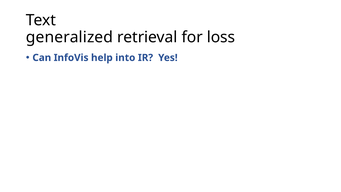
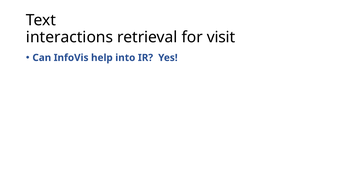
generalized: generalized -> interactions (70, 37)
loss: loss -> visit (221, 37)
